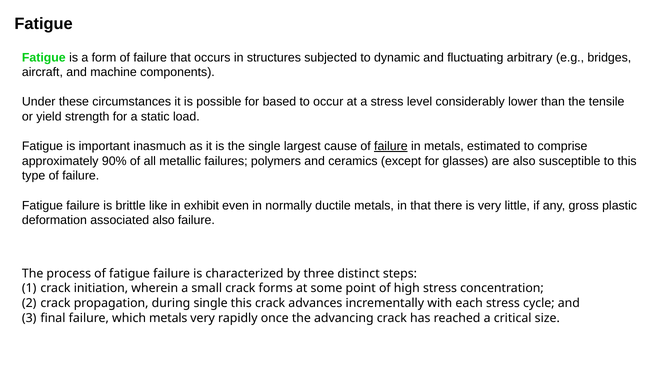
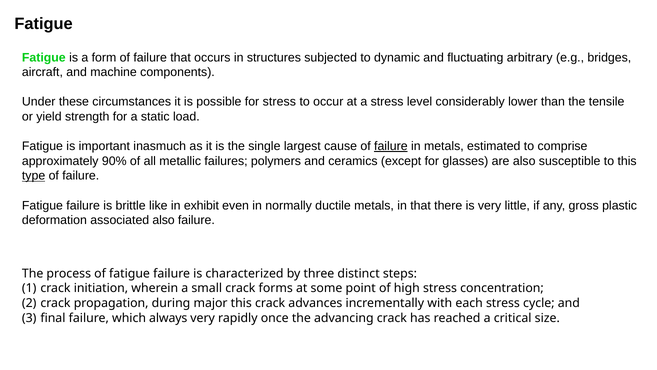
for based: based -> stress (279, 102)
type underline: none -> present (34, 176)
during single: single -> major (211, 303)
which metals: metals -> always (168, 318)
